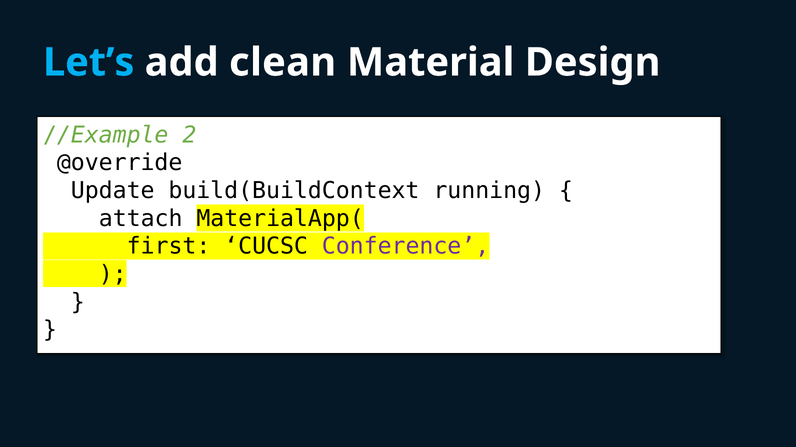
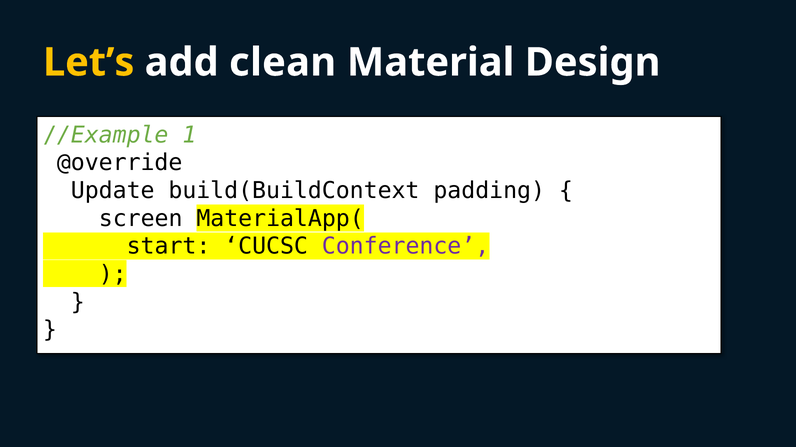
Let’s colour: light blue -> yellow (89, 63)
2: 2 -> 1 (189, 135)
running: running -> padding (489, 191)
attach: attach -> screen (141, 219)
first: first -> start (169, 247)
